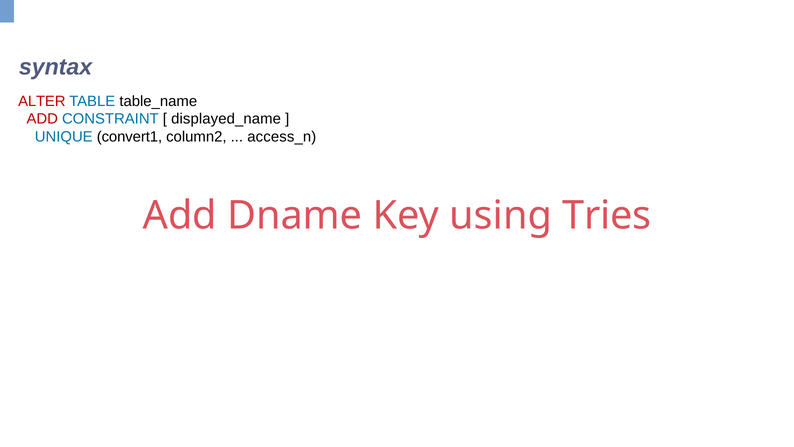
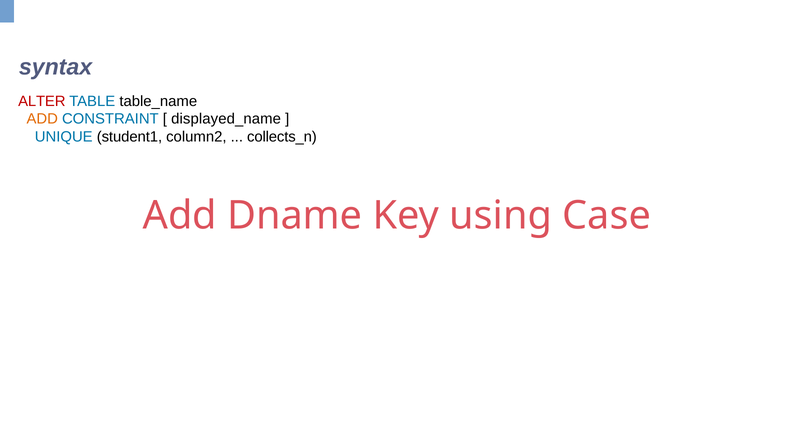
ADD colour: red -> orange (42, 119)
convert1: convert1 -> student1 (129, 137)
access_n: access_n -> collects_n (282, 137)
Tries: Tries -> Case (607, 215)
